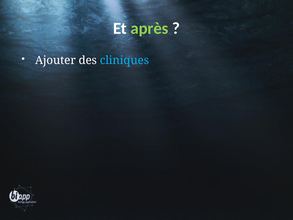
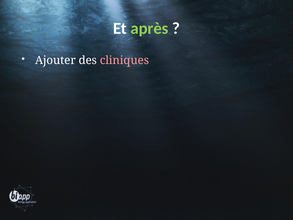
cliniques colour: light blue -> pink (124, 60)
